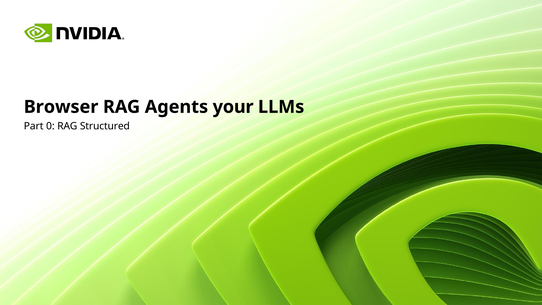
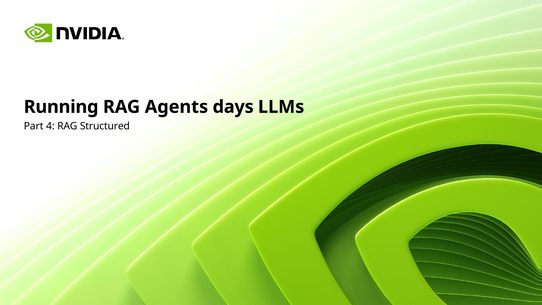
Browser: Browser -> Running (61, 107)
your: your -> days (233, 107)
0: 0 -> 4 (50, 126)
